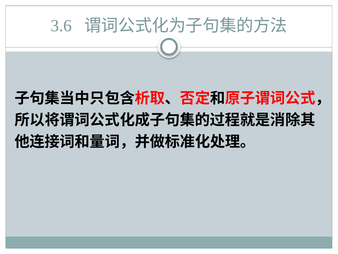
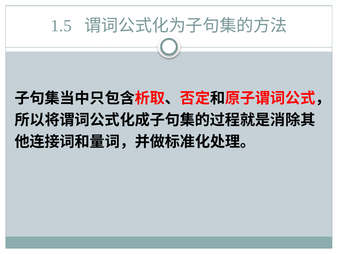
3.6: 3.6 -> 1.5 (61, 26)
